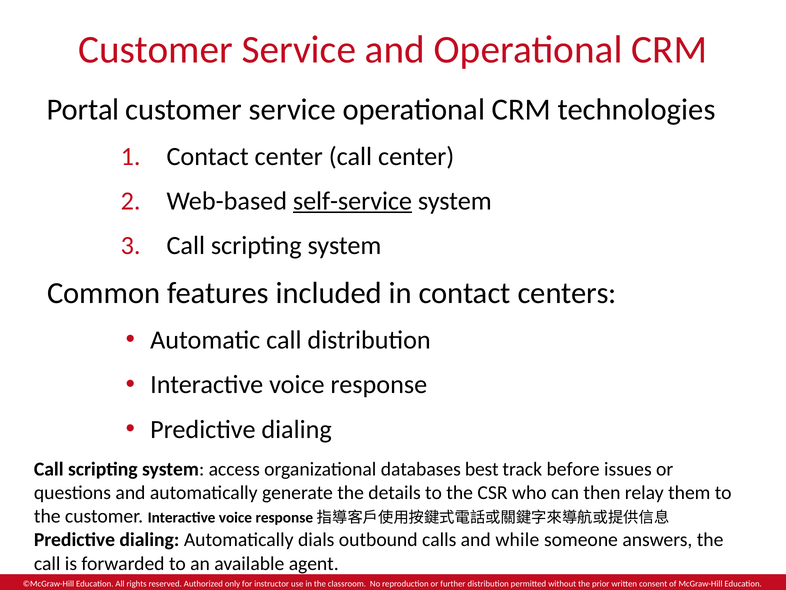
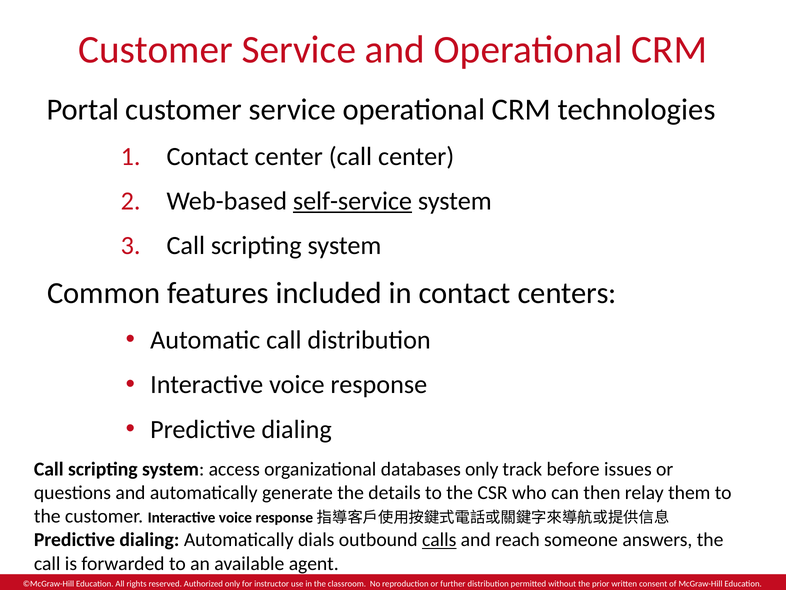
databases best: best -> only (482, 469)
calls underline: none -> present (439, 539)
while: while -> reach (517, 539)
